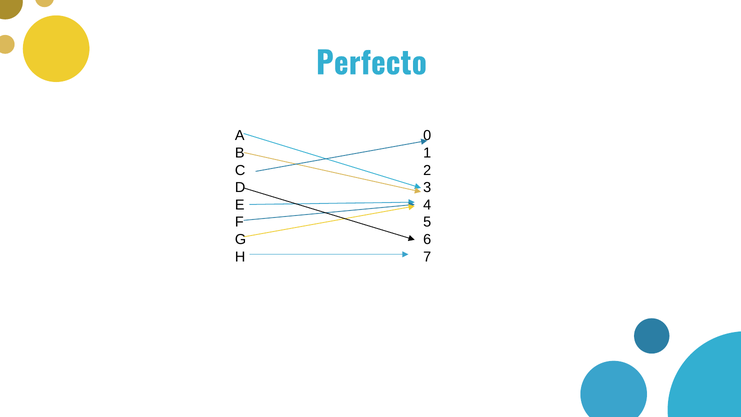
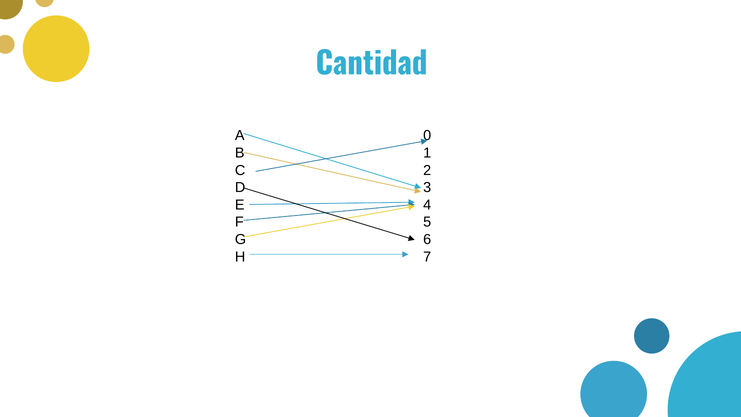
Perfecto: Perfecto -> Cantidad (372, 64)
